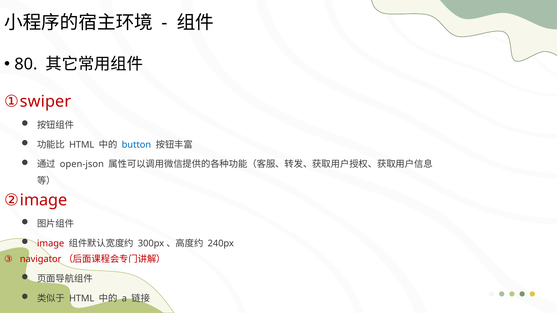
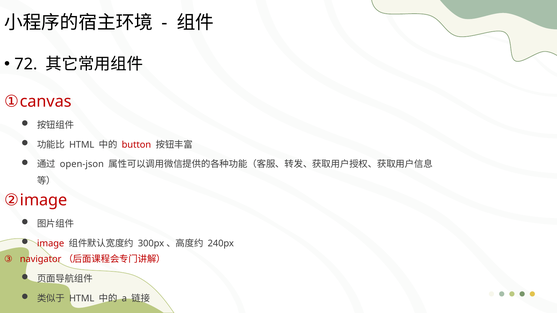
80: 80 -> 72 (26, 64)
swiper: swiper -> canvas (46, 102)
button colour: blue -> red (136, 145)
